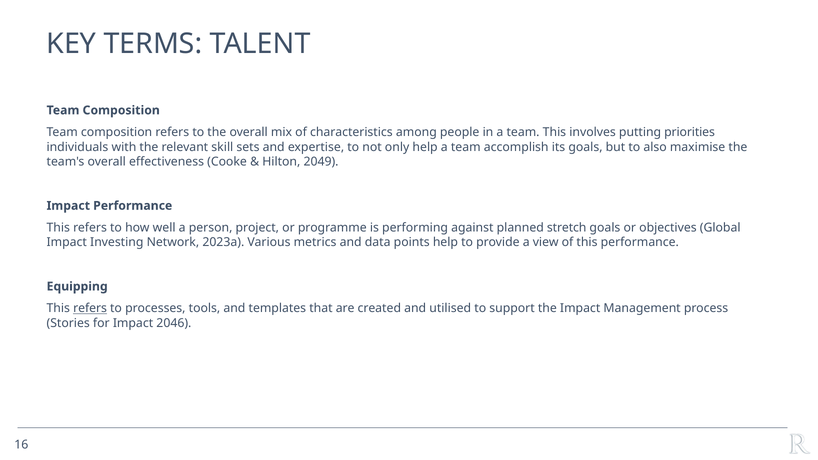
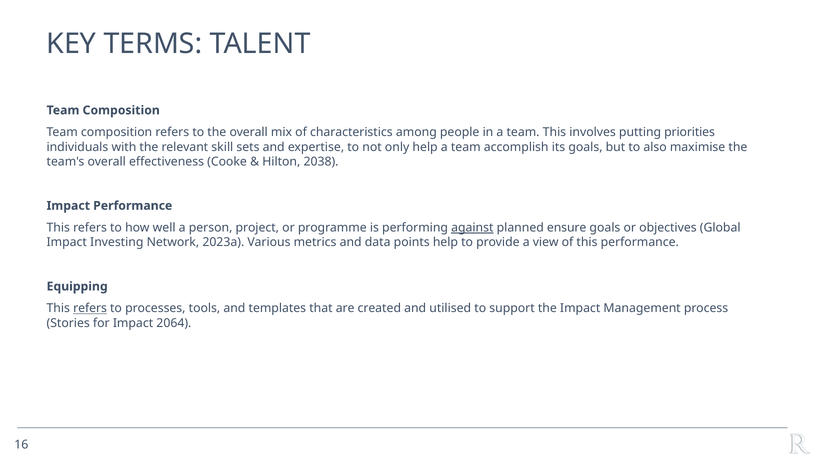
2049: 2049 -> 2038 (321, 162)
against underline: none -> present (472, 228)
stretch: stretch -> ensure (567, 228)
2046: 2046 -> 2064 (174, 323)
